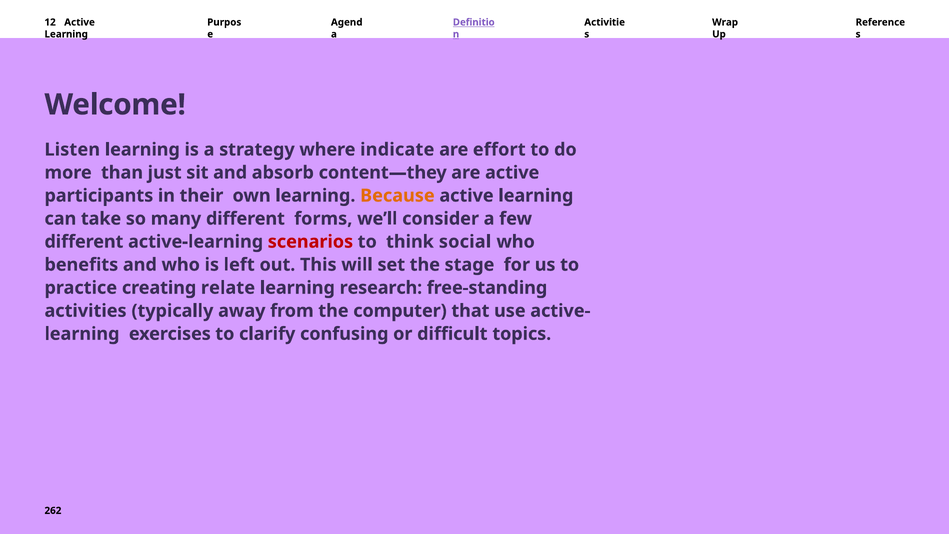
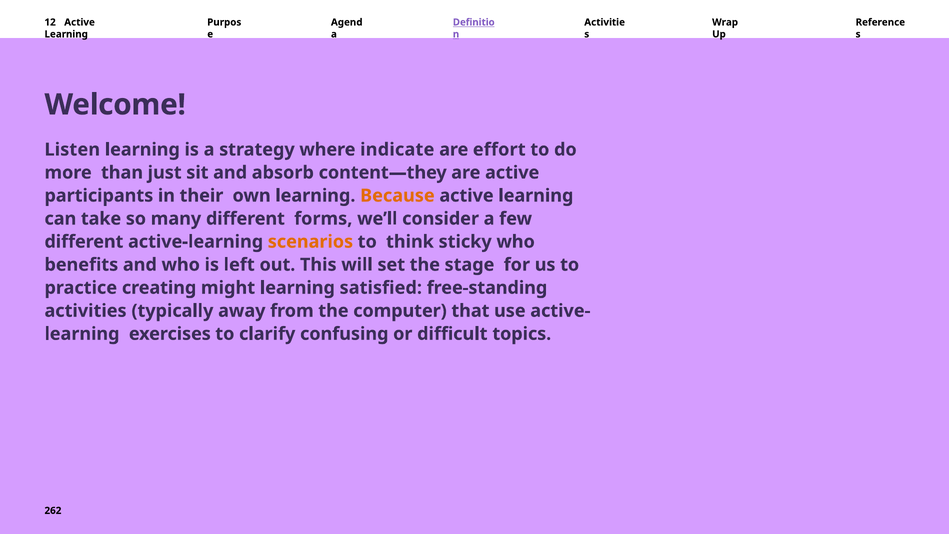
scenarios colour: red -> orange (310, 242)
social: social -> sticky (465, 242)
relate: relate -> might (228, 288)
research: research -> satisfied (381, 288)
